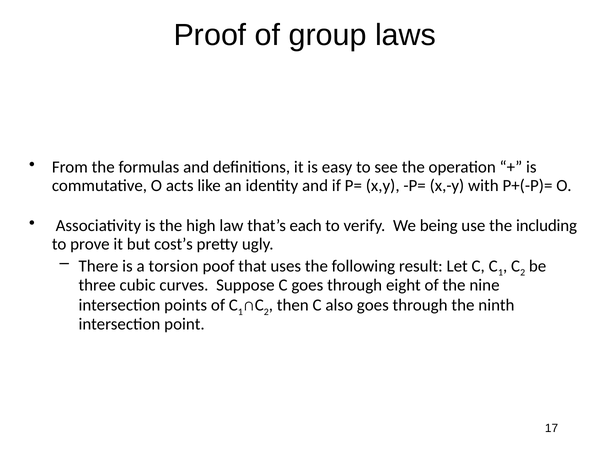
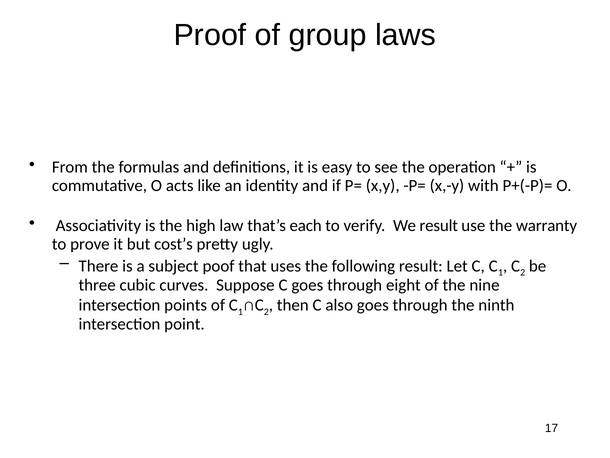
We being: being -> result (439, 225)
including: including -> warranty (547, 225)
torsion: torsion -> subject (174, 266)
